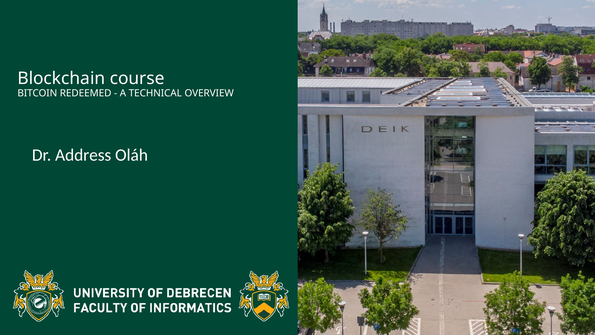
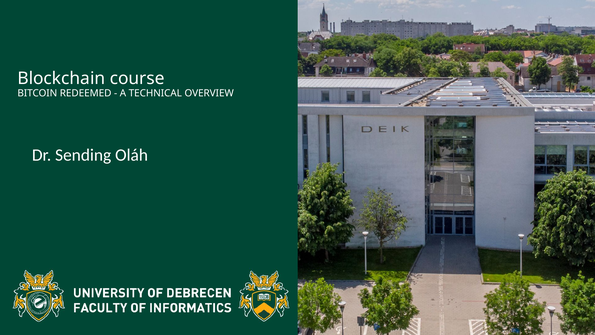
Address: Address -> Sending (83, 155)
